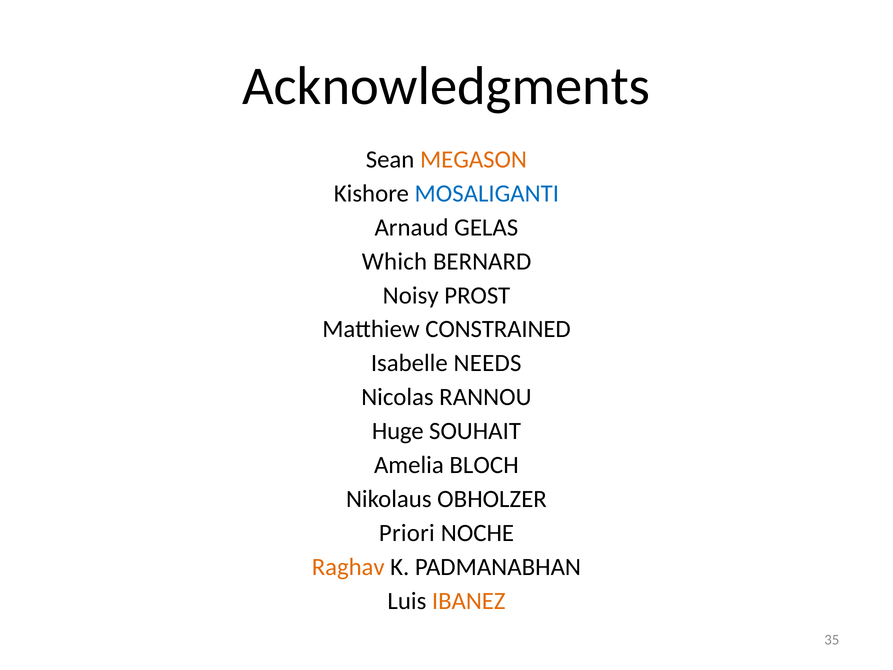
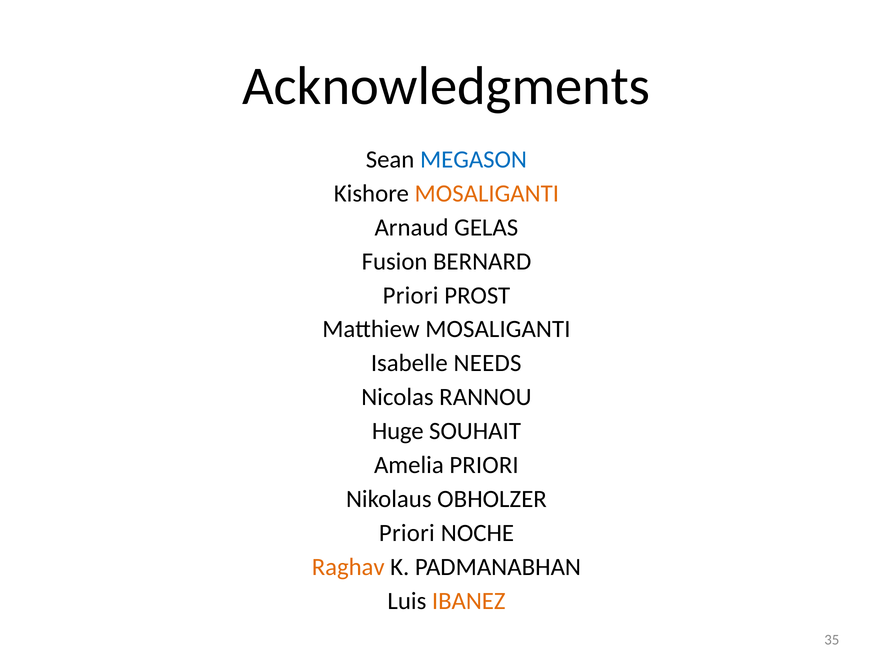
MEGASON colour: orange -> blue (474, 160)
MOSALIGANTI colour: blue -> orange (487, 193)
Which: Which -> Fusion (395, 261)
Noisy: Noisy -> Priori (411, 295)
Matthiew CONSTRAINED: CONSTRAINED -> MOSALIGANTI (498, 329)
Amelia BLOCH: BLOCH -> PRIORI (484, 465)
